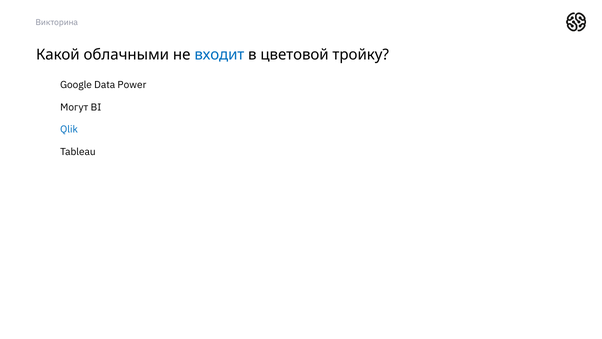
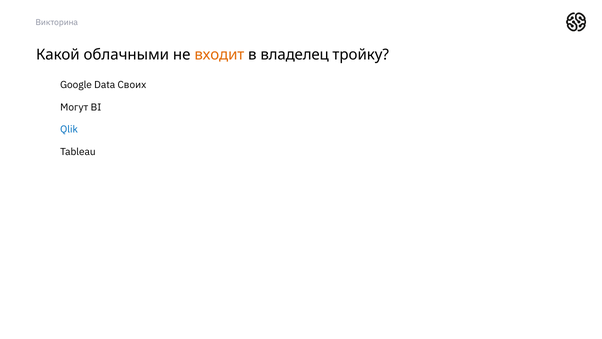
входит colour: blue -> orange (219, 55)
цветовой: цветовой -> владелец (295, 55)
Power: Power -> Своих (132, 85)
